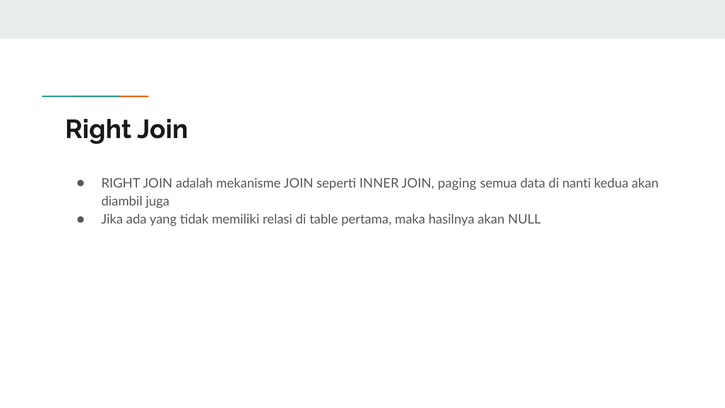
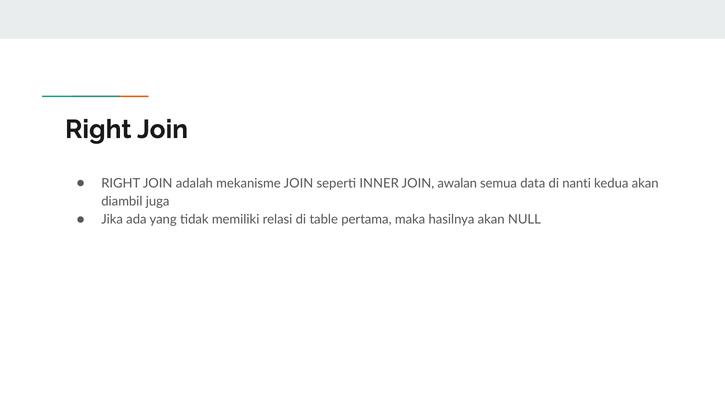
paging: paging -> awalan (457, 183)
